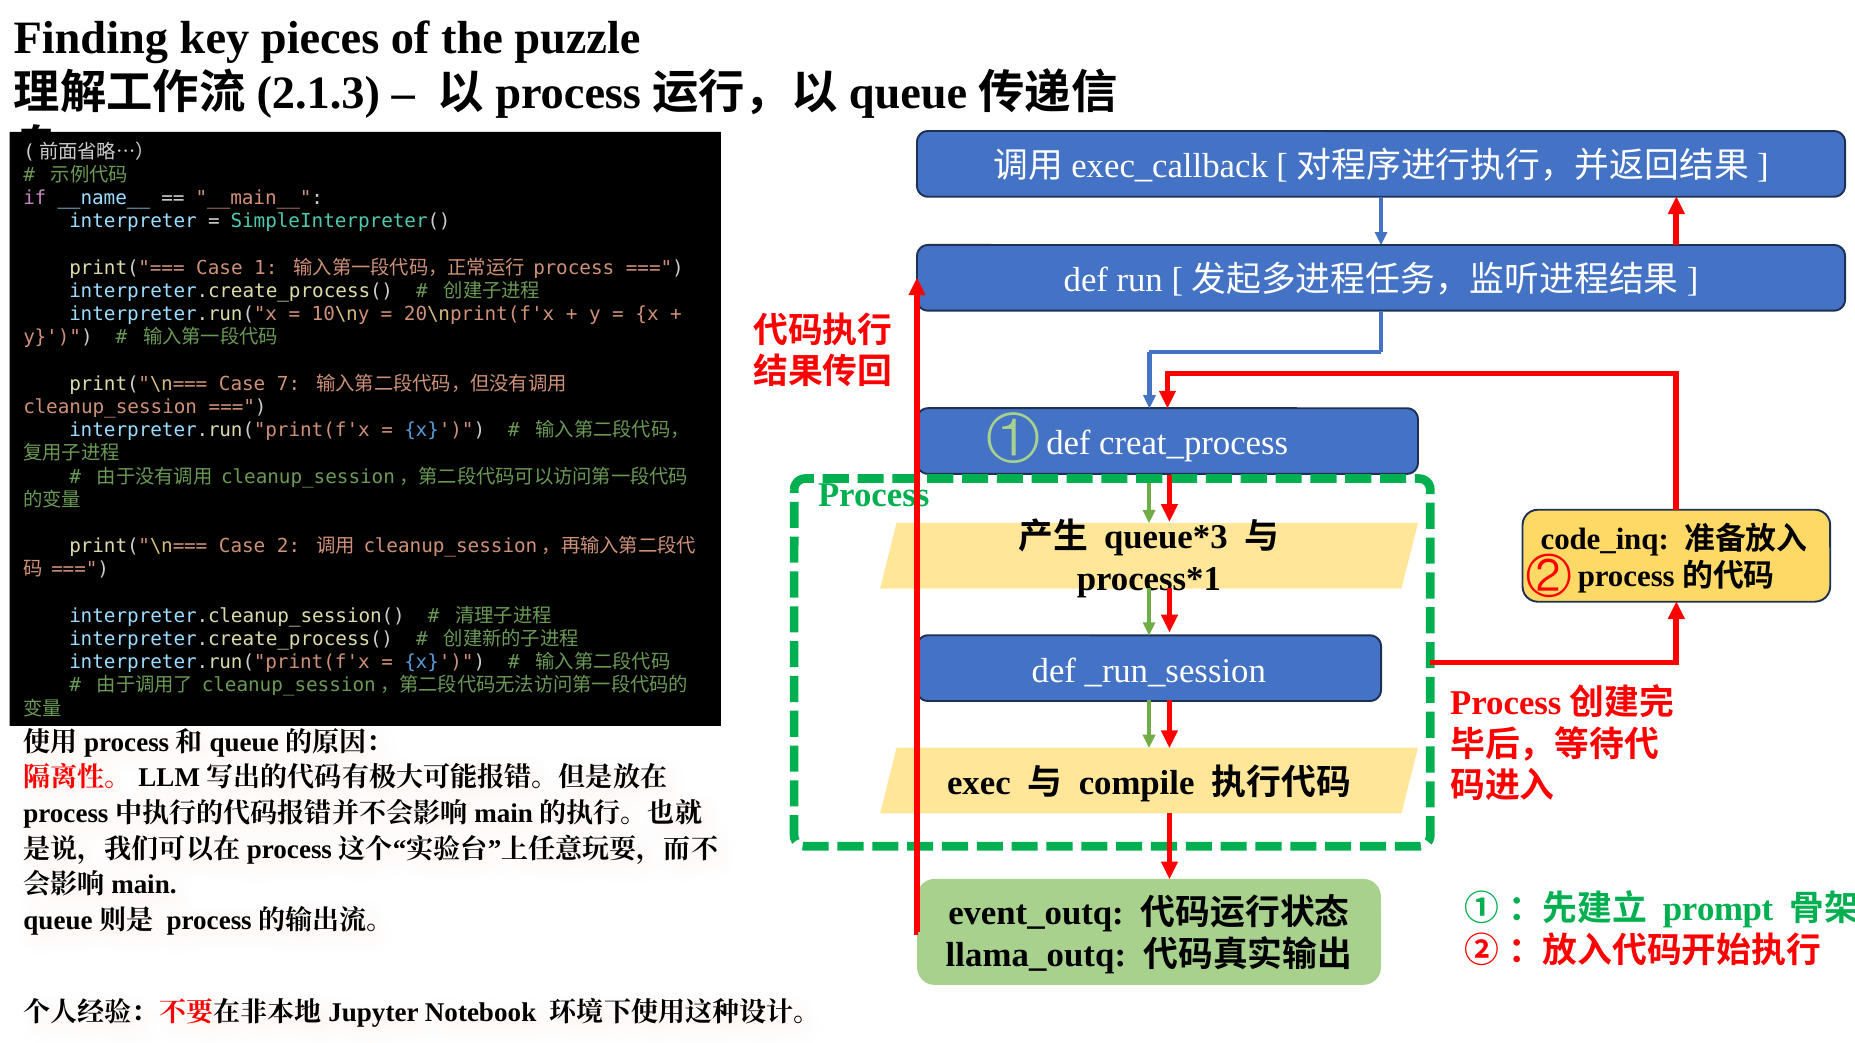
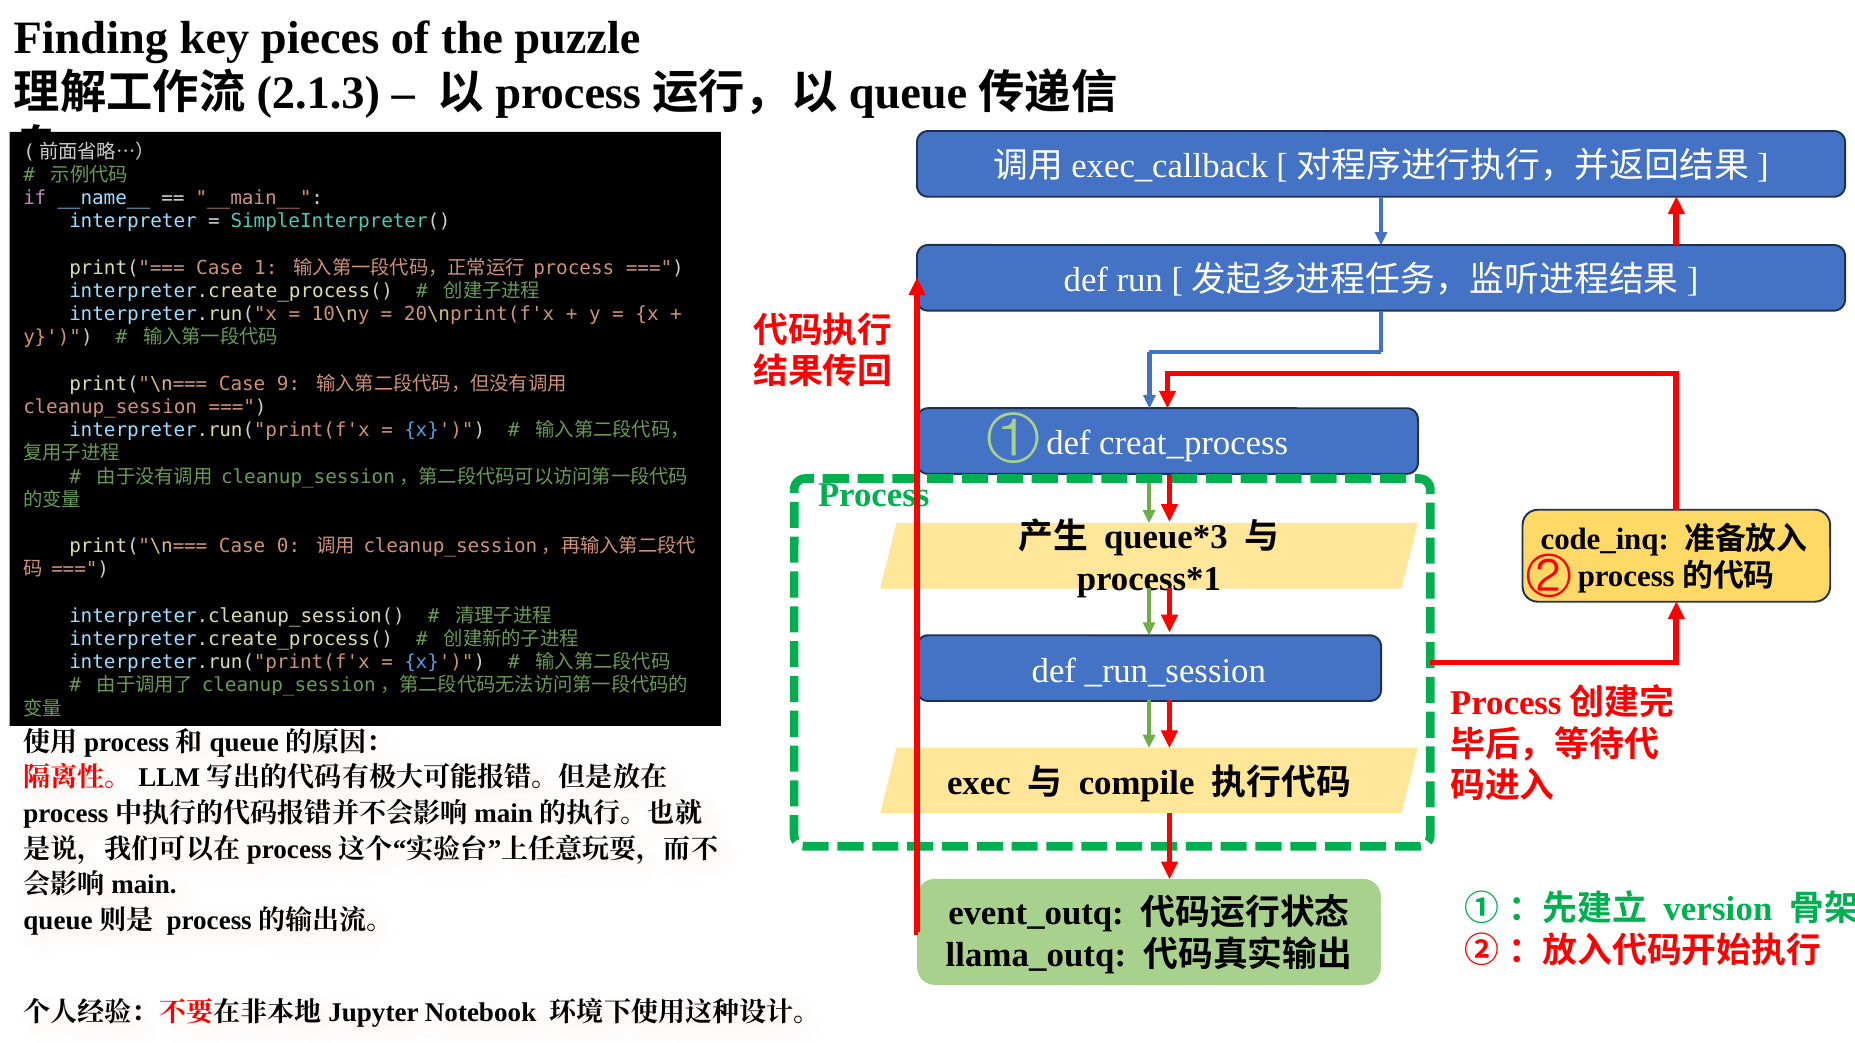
7: 7 -> 9 (289, 384)
2: 2 -> 0 (289, 546)
prompt: prompt -> version (1718, 909)
